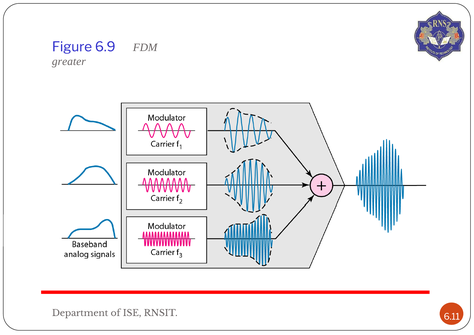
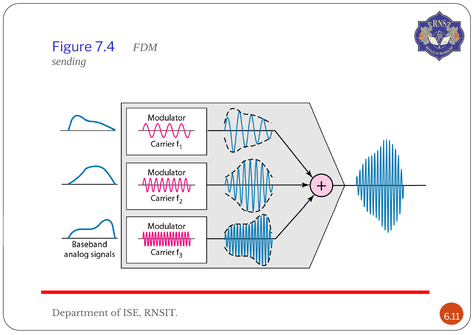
6.9: 6.9 -> 7.4 (105, 47)
greater: greater -> sending (69, 62)
